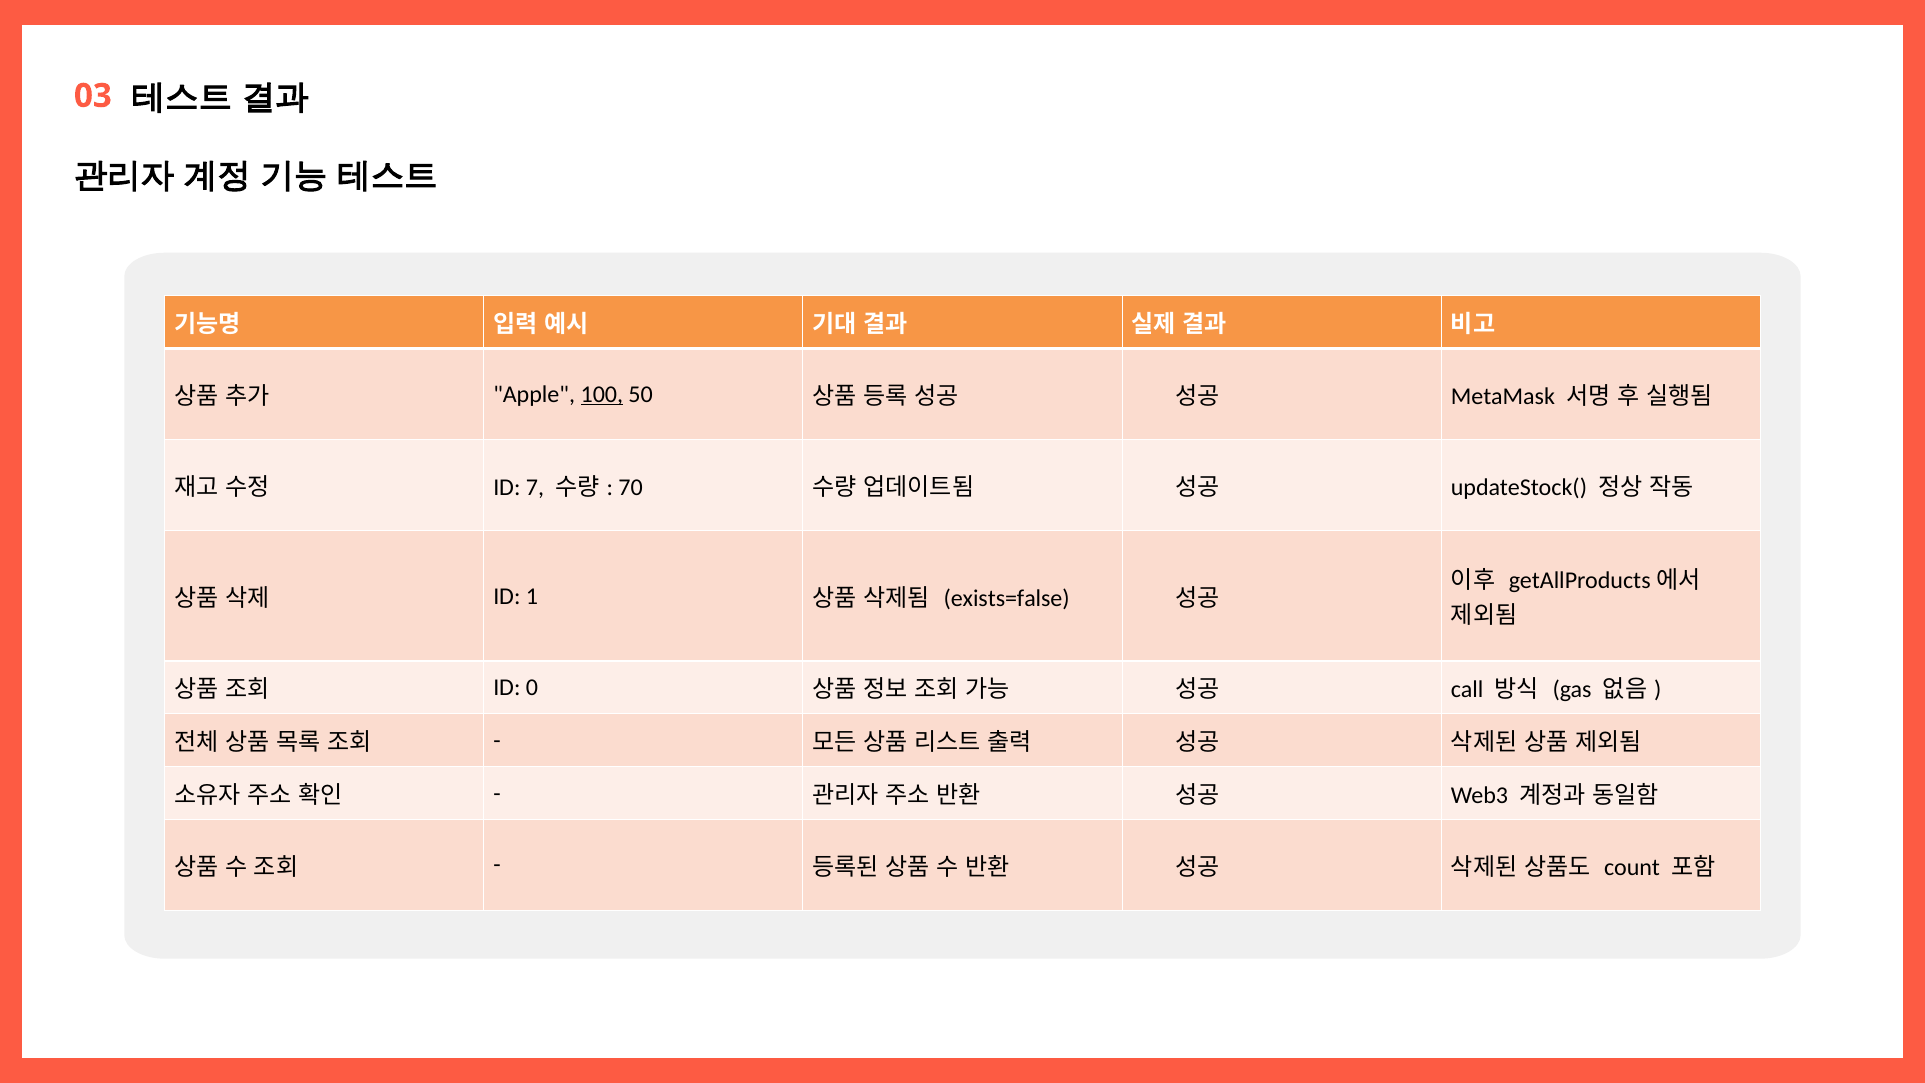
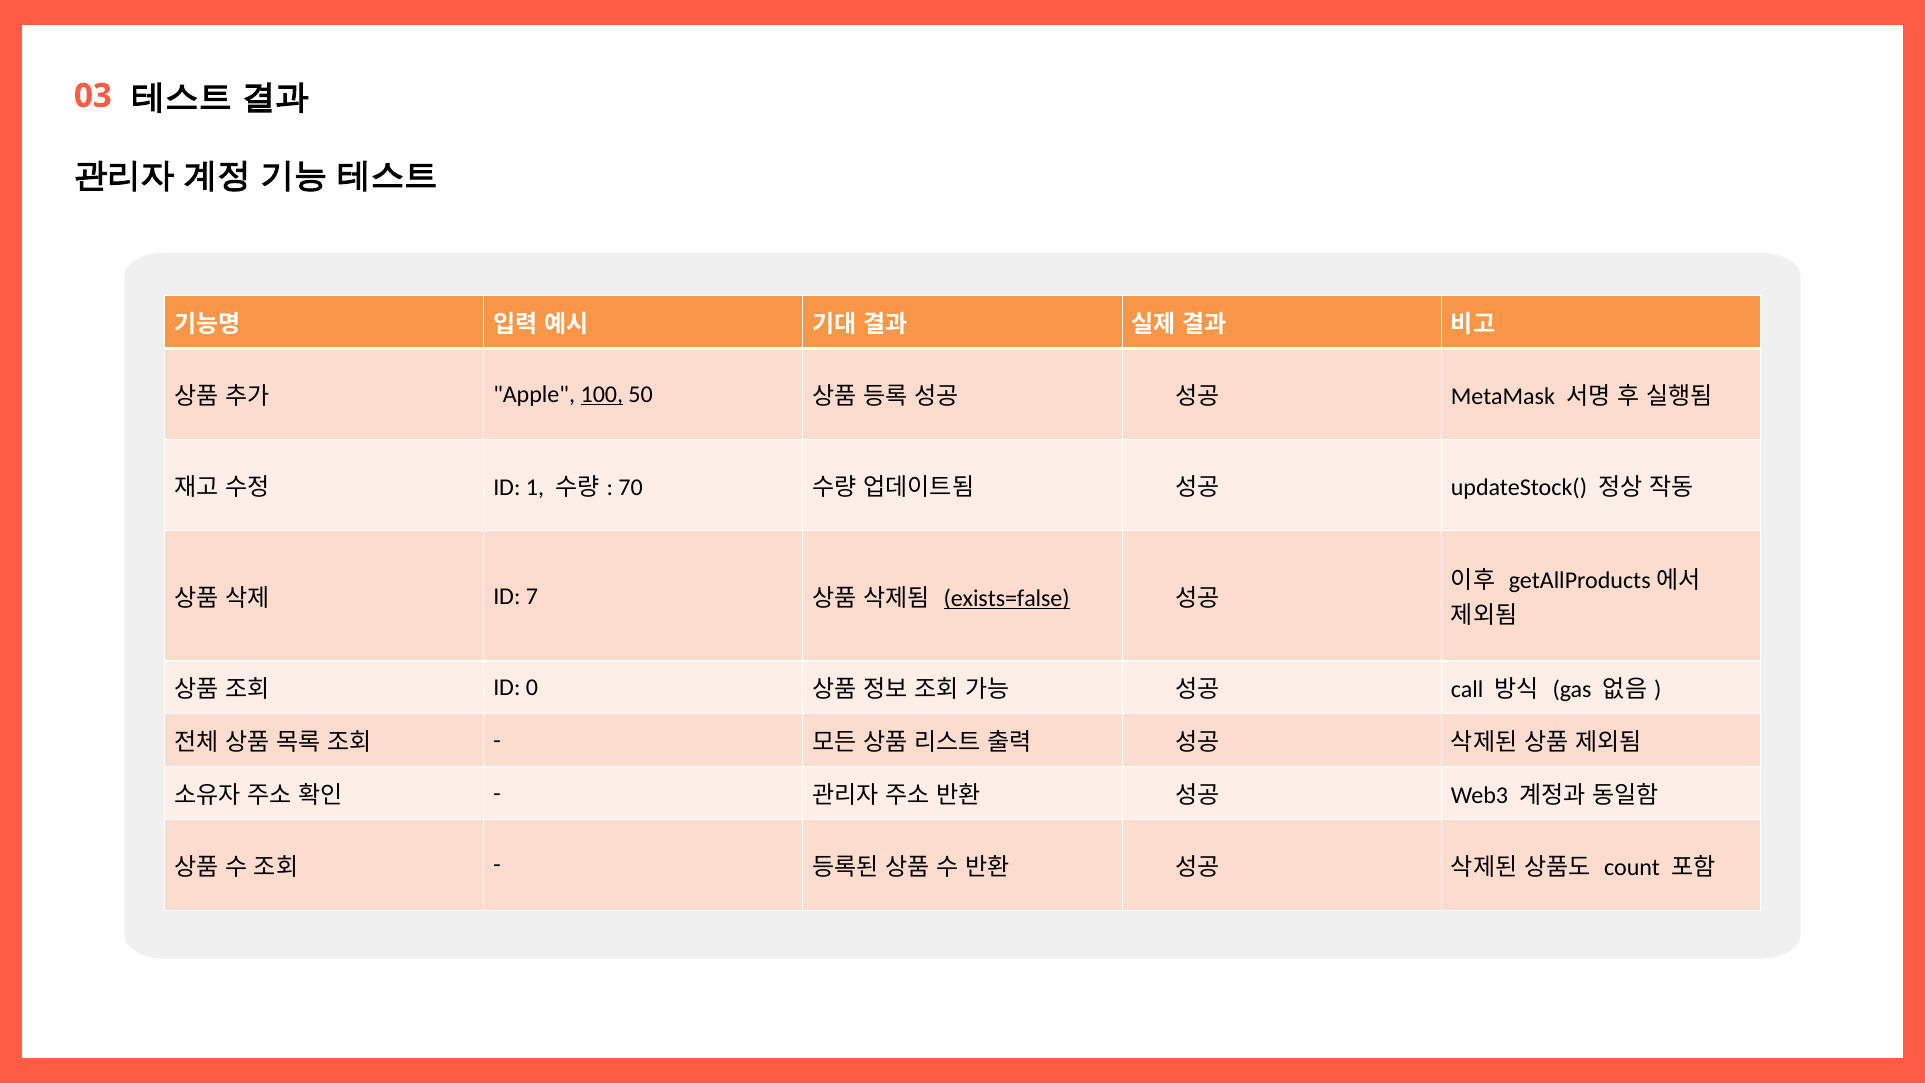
7: 7 -> 1 (535, 488)
1: 1 -> 7 (532, 596)
exists=false underline: none -> present (1007, 598)
